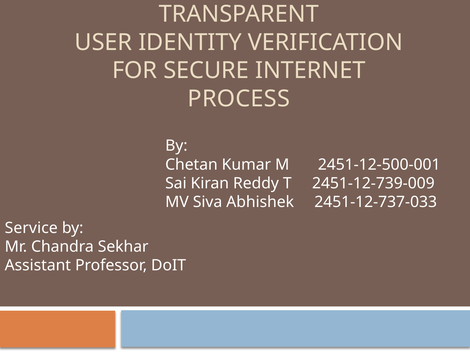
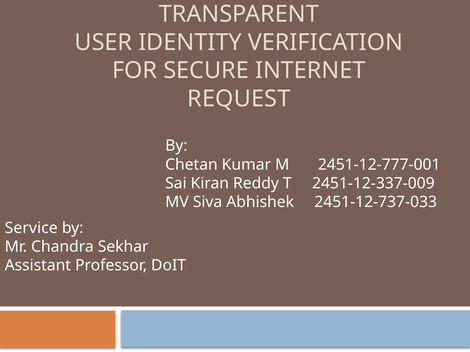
PROCESS: PROCESS -> REQUEST (239, 99)
2451-12-500-001: 2451-12-500-001 -> 2451-12-777-001 (379, 165)
2451-12-739-009: 2451-12-739-009 -> 2451-12-337-009 (373, 184)
